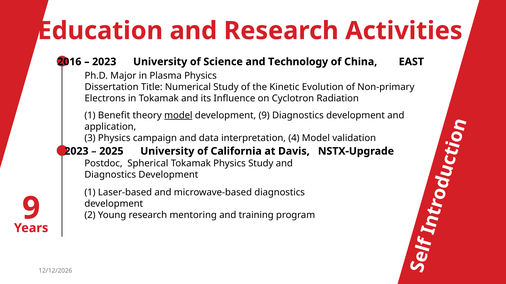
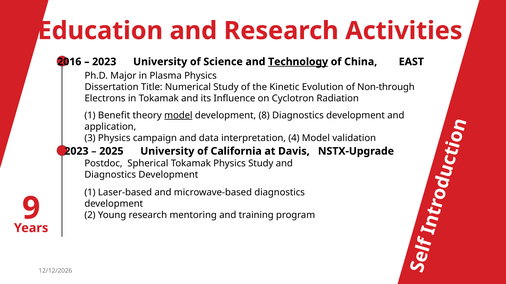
Technology underline: none -> present (298, 62)
Non-primary: Non-primary -> Non-through (386, 87)
development 9: 9 -> 8 (264, 116)
